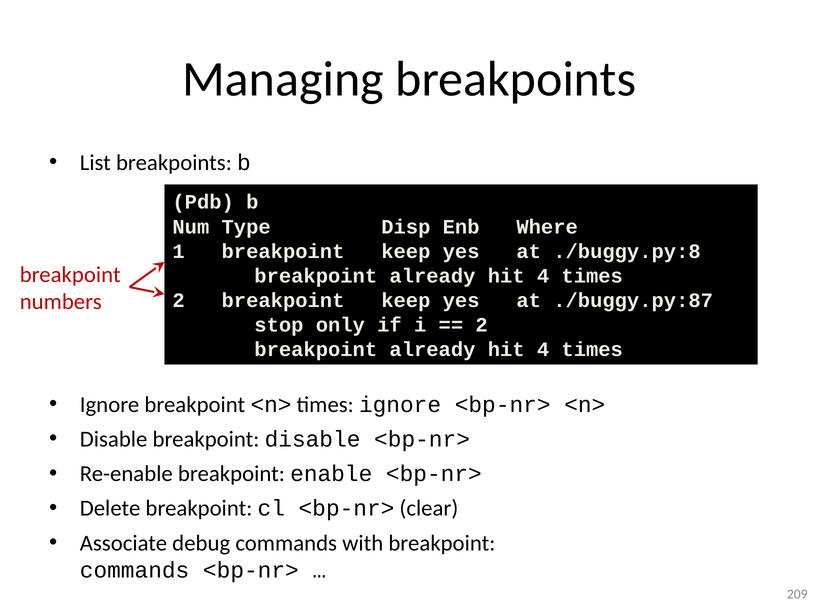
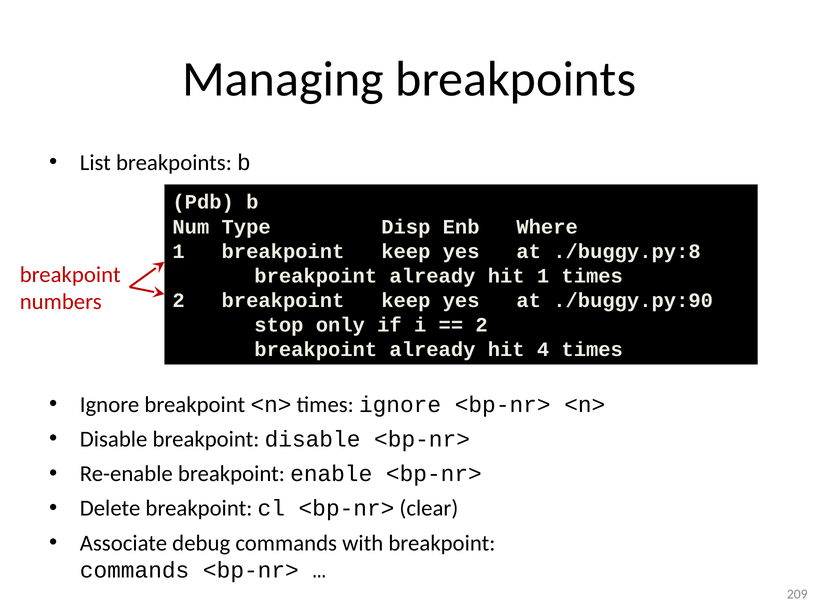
4: 4 -> 1 (543, 276)
./buggy.py:87: ./buggy.py:87 -> ./buggy.py:90 (633, 301)
